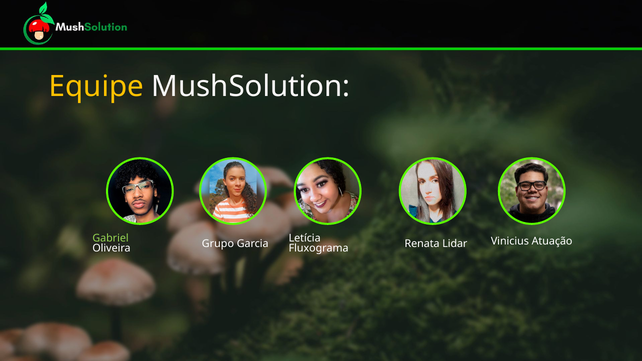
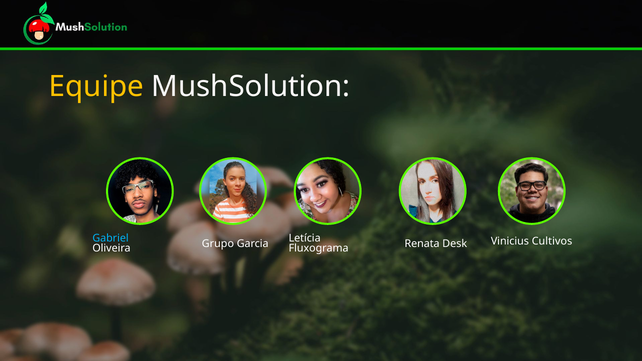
Gabriel colour: light green -> light blue (111, 238)
Lidar: Lidar -> Desk (455, 244)
Atuação: Atuação -> Cultivos (552, 241)
